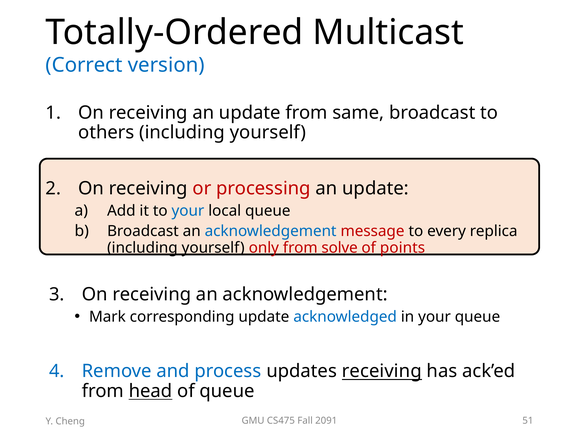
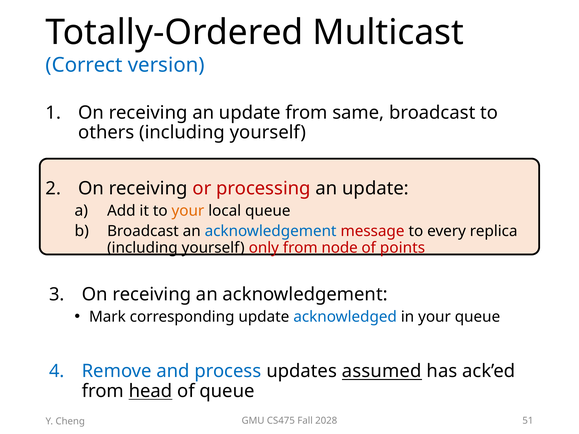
your colour: blue -> orange (188, 211)
solve: solve -> node (340, 248)
updates receiving: receiving -> assumed (382, 371)
2091: 2091 -> 2028 (326, 421)
